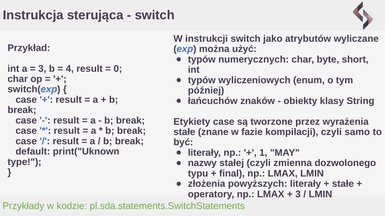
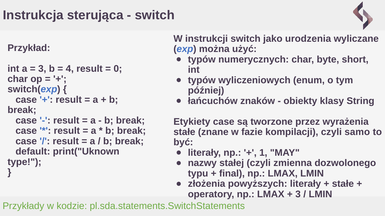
atrybutów: atrybutów -> urodzenia (308, 39)
